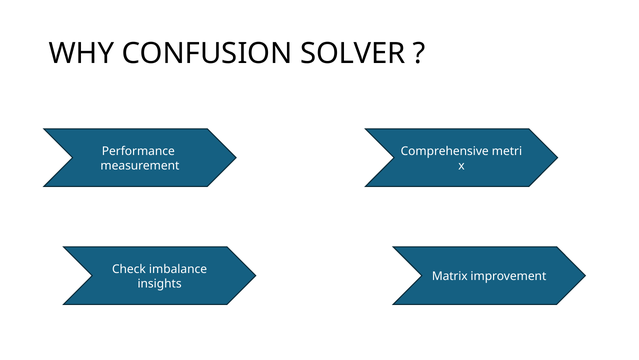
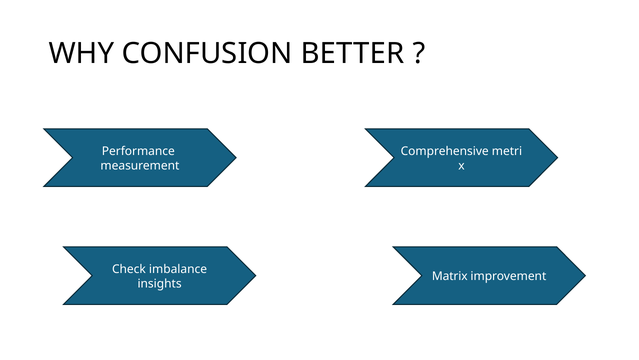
SOLVER: SOLVER -> BETTER (352, 54)
